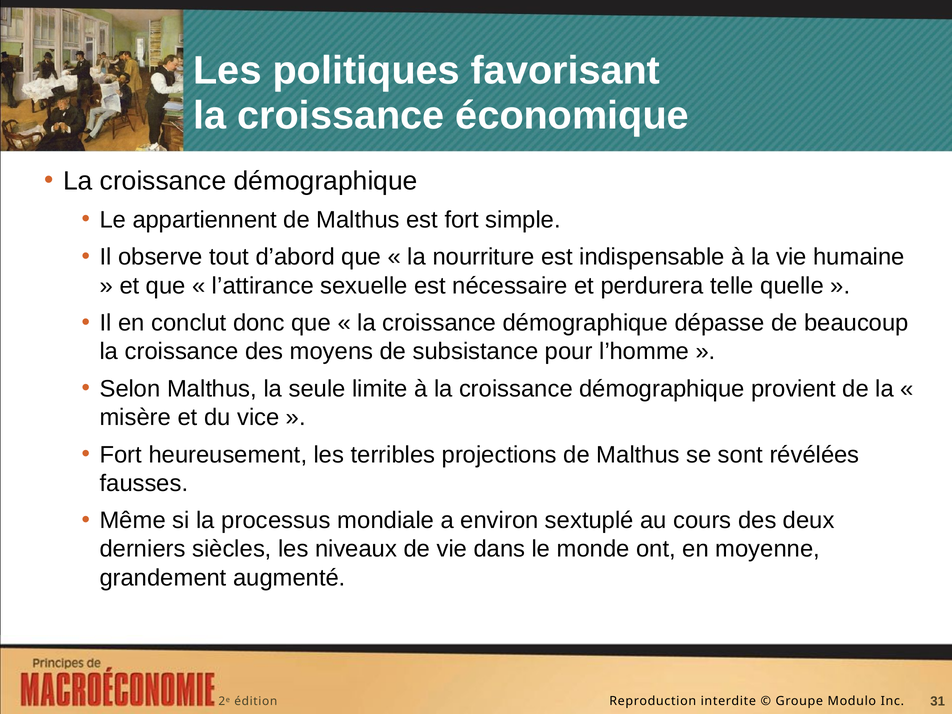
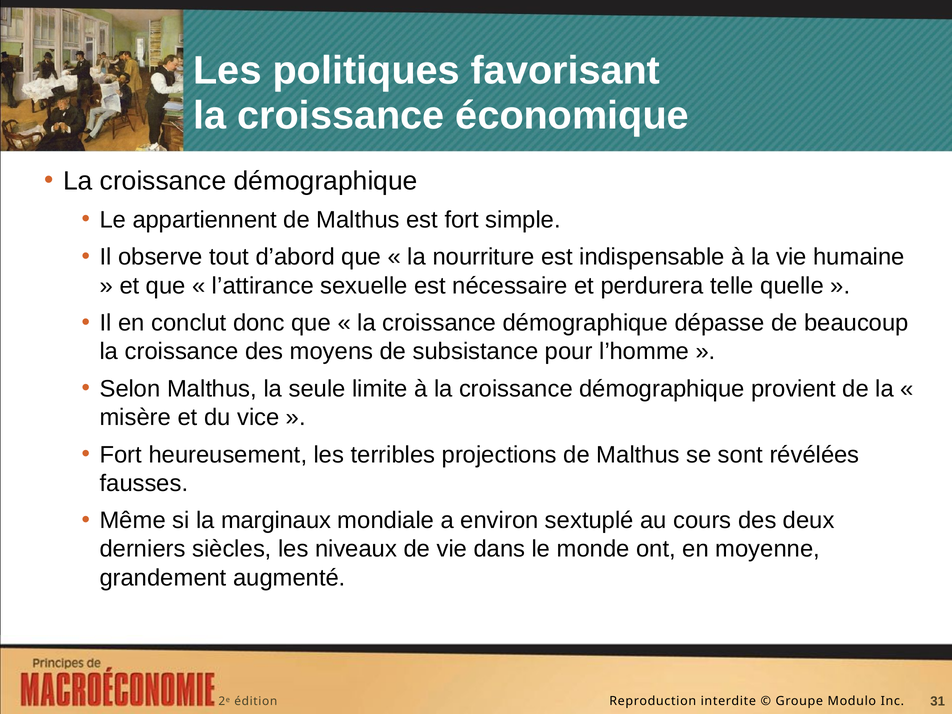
processus: processus -> marginaux (276, 521)
